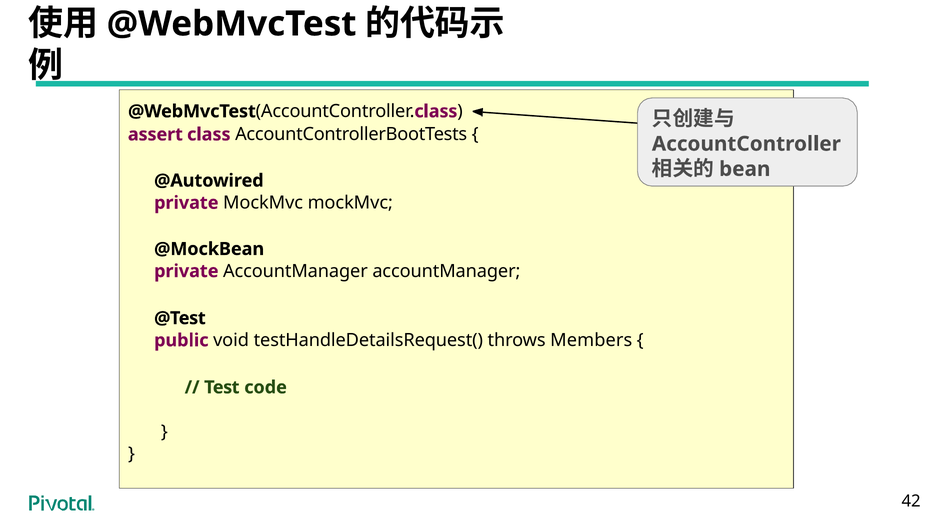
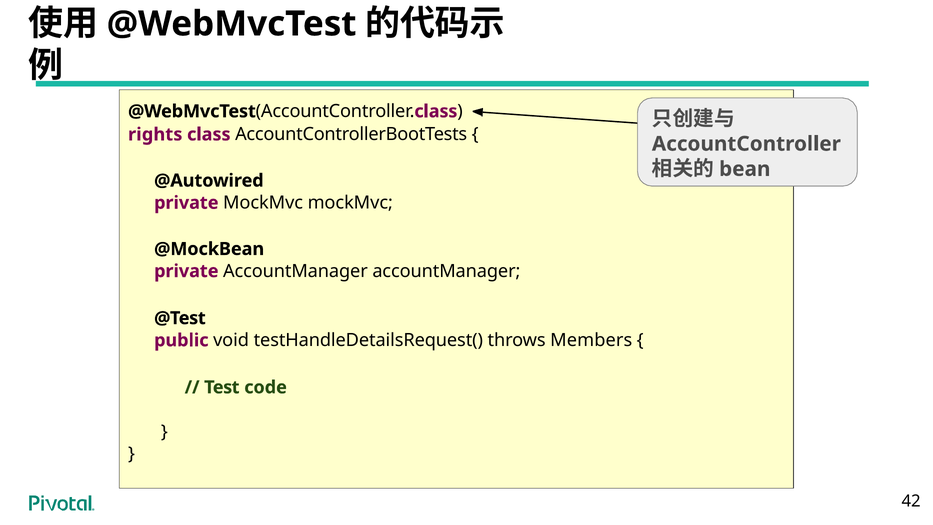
assert: assert -> rights (155, 134)
